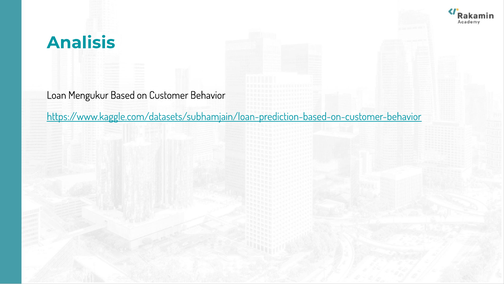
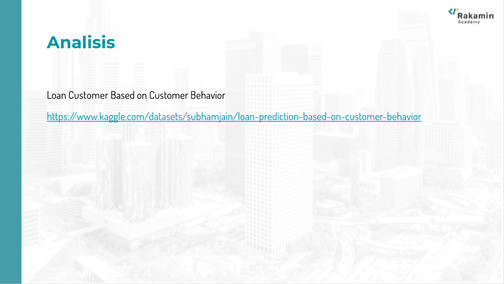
Loan Mengukur: Mengukur -> Customer (88, 95)
